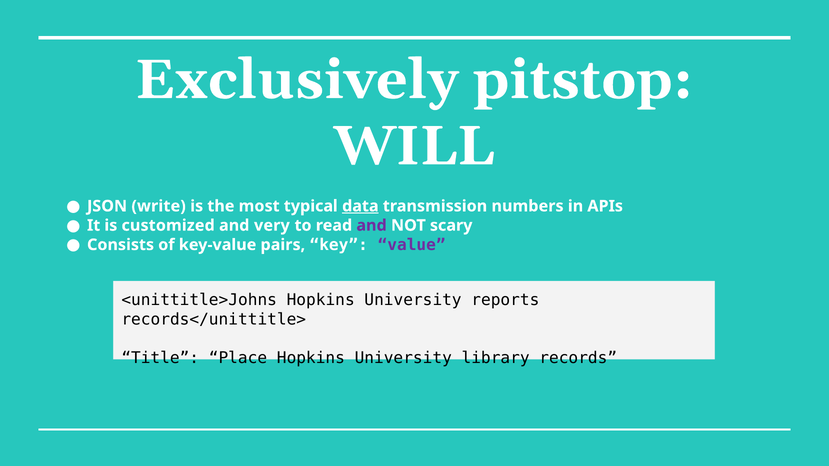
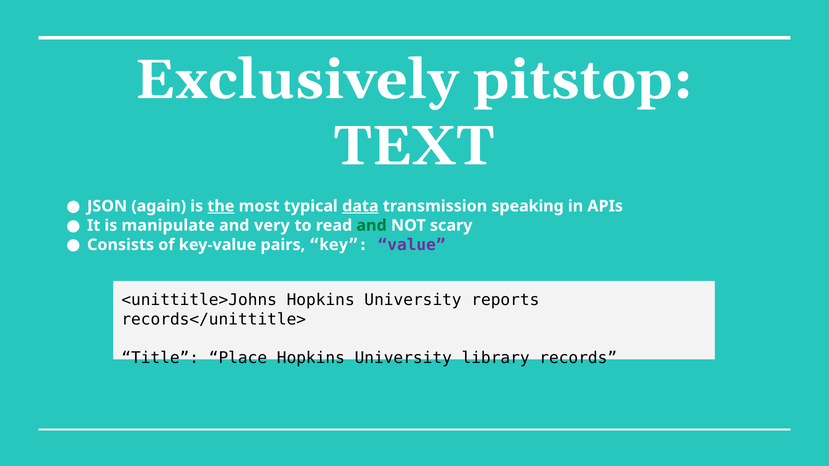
WILL: WILL -> TEXT (414, 146)
write: write -> again (159, 206)
the underline: none -> present (221, 206)
numbers: numbers -> speaking (528, 206)
customized: customized -> manipulate (168, 226)
and colour: purple -> green (372, 226)
